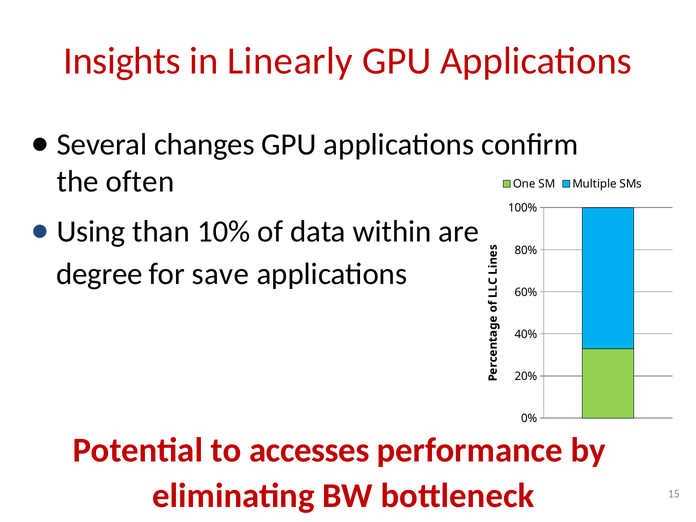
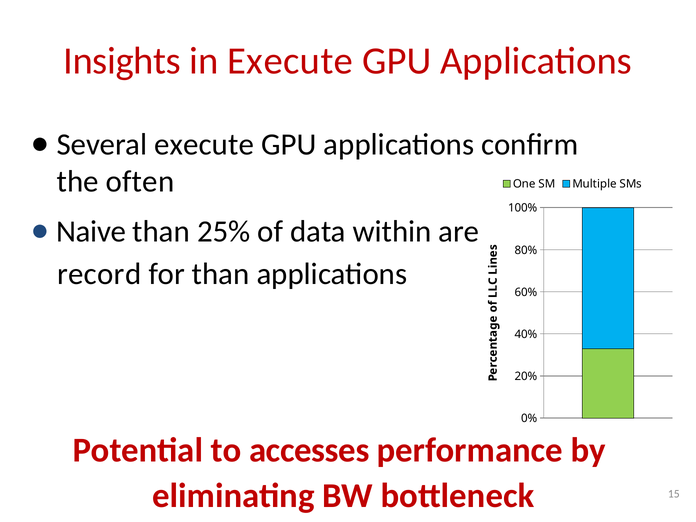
in Linearly: Linearly -> Execute (290, 61)
Several changes: changes -> execute (204, 145)
Using: Using -> Naive (91, 231)
10%: 10% -> 25% (224, 231)
degree: degree -> record (99, 274)
for save: save -> than (221, 274)
